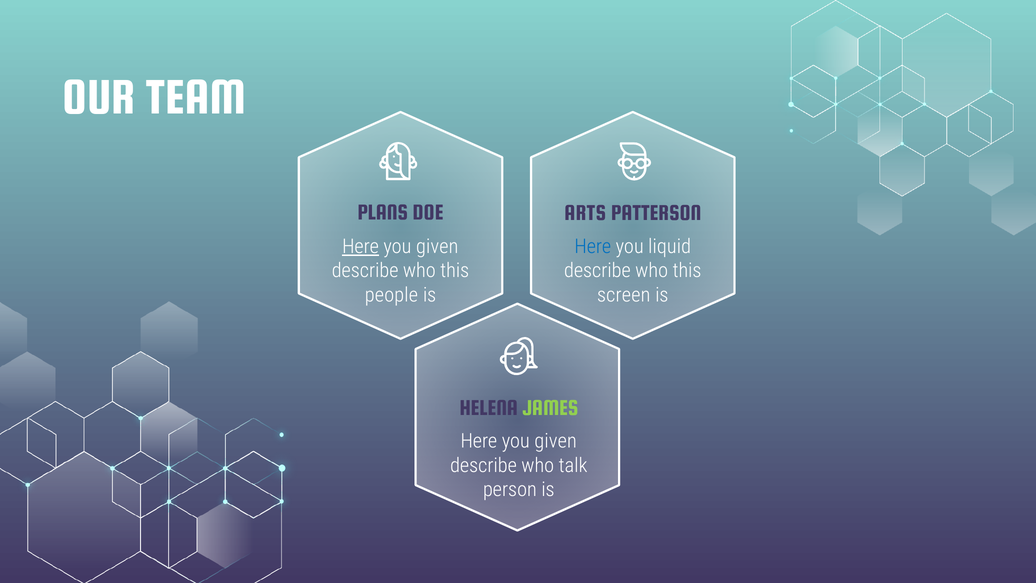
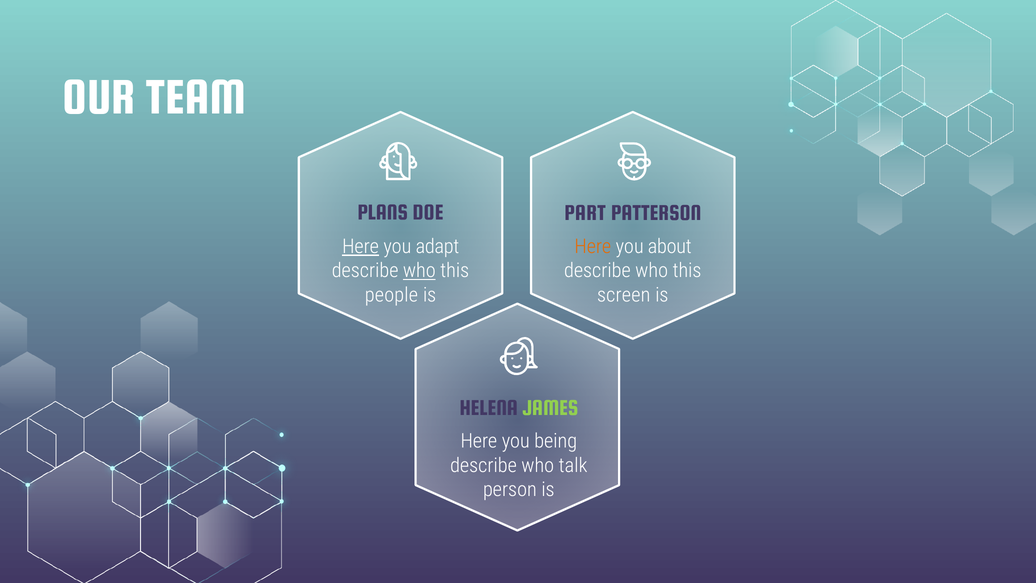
ARTS: ARTS -> PART (585, 212)
given: given -> adapt (437, 246)
Here colour: blue -> orange (593, 246)
liquid: liquid -> about (670, 246)
who underline: none -> present (419, 271)
given: given -> being (556, 441)
